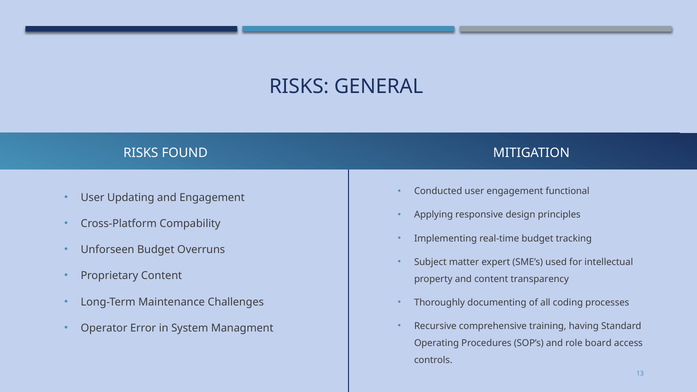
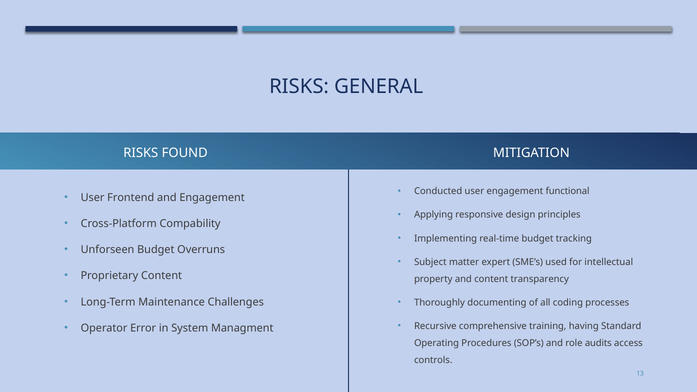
Updating: Updating -> Frontend (131, 197)
board: board -> audits (598, 343)
